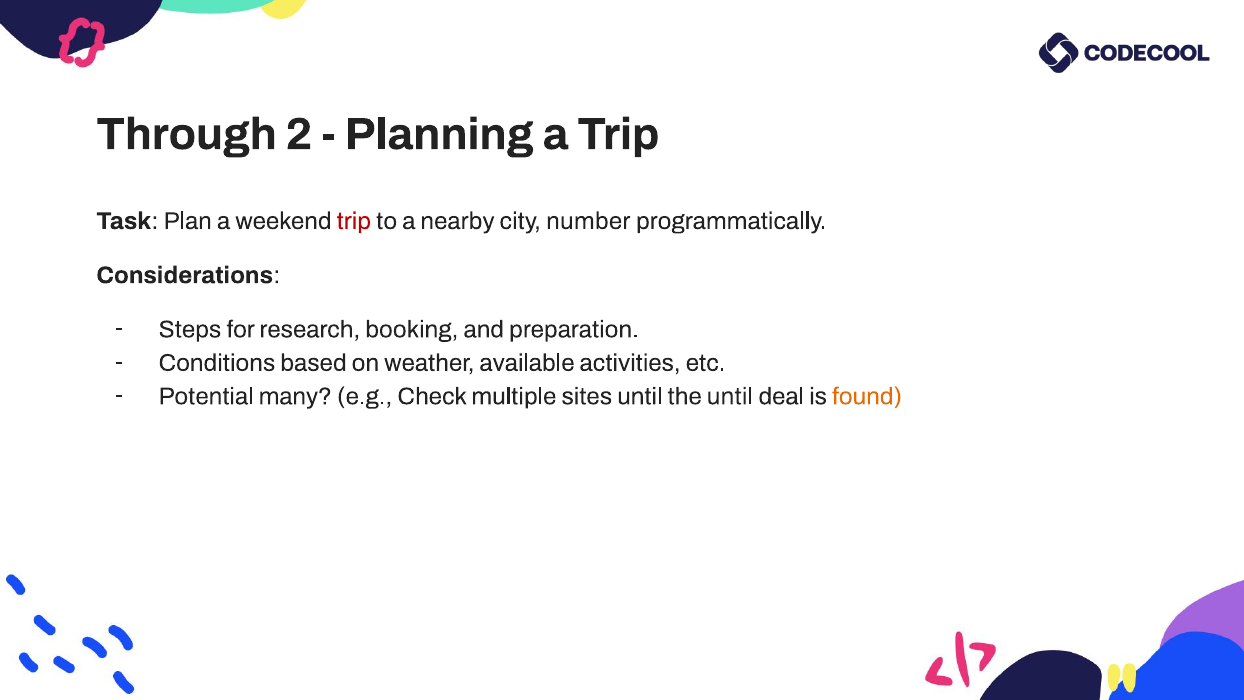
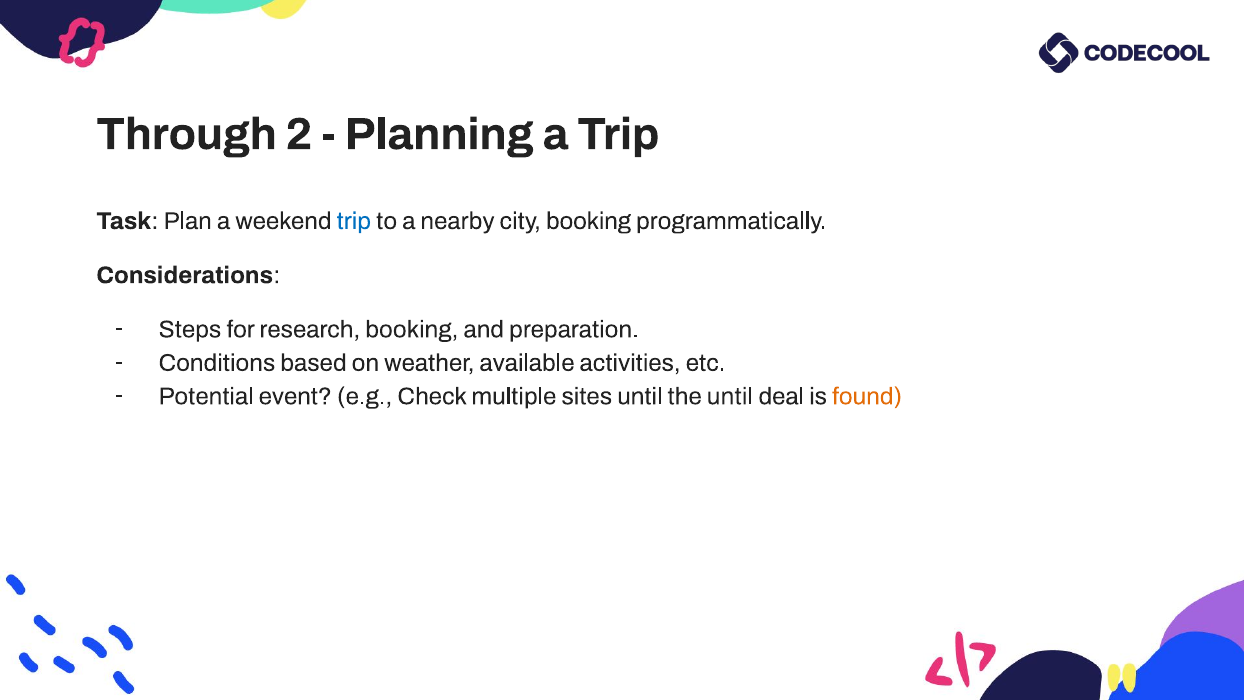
trip colour: red -> blue (354, 221)
city number: number -> booking (589, 221)
many: many -> event (295, 396)
